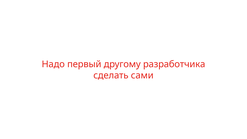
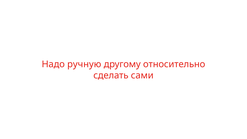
первый: первый -> ручную (84, 64)
разработчика: разработчика -> относительно (174, 64)
